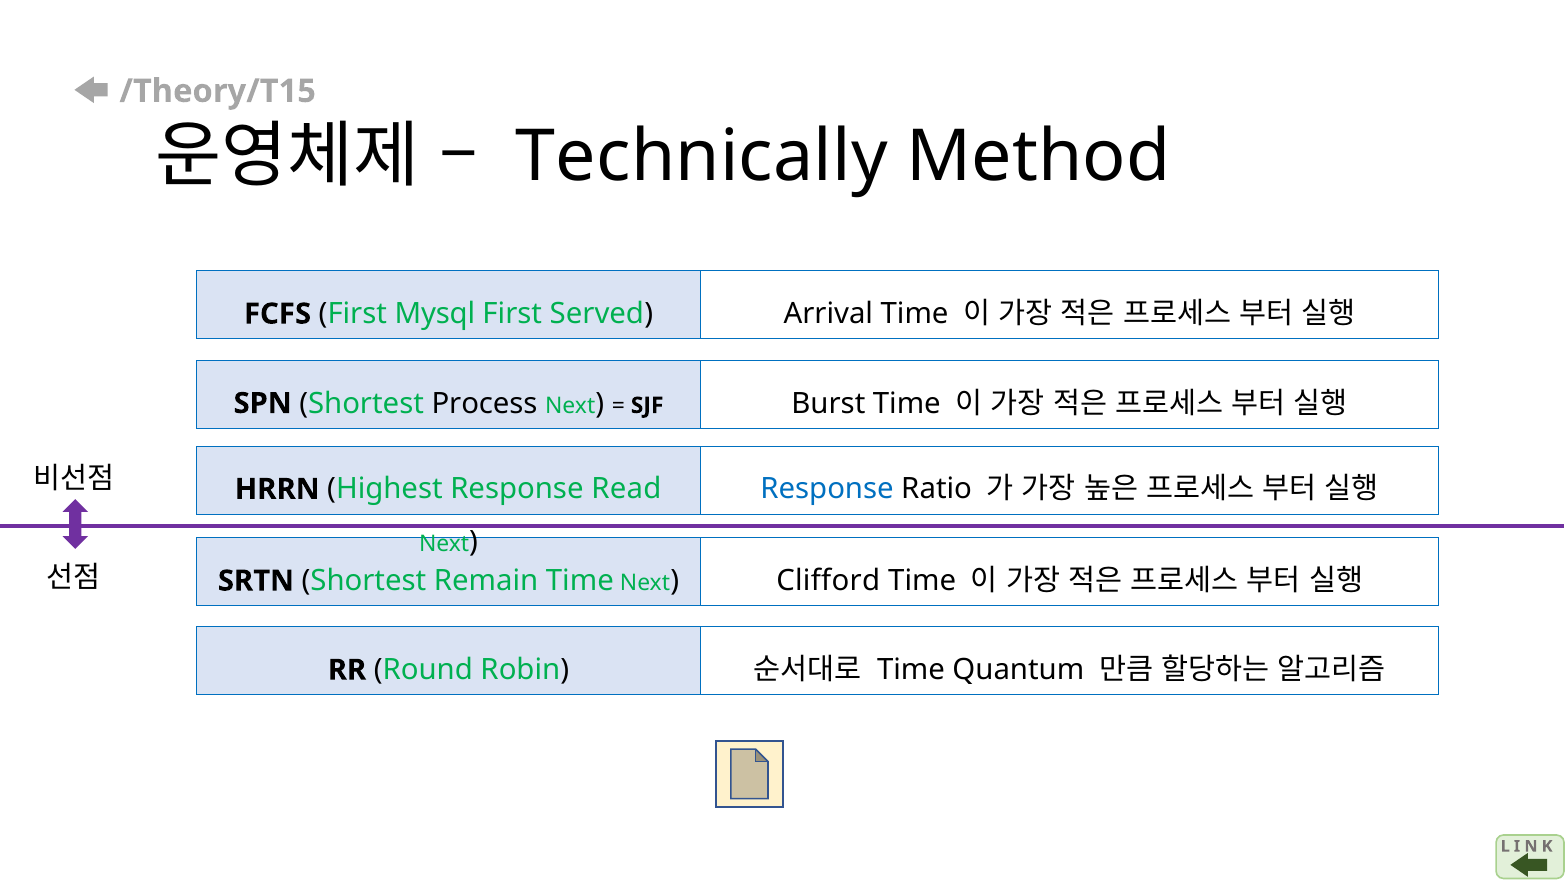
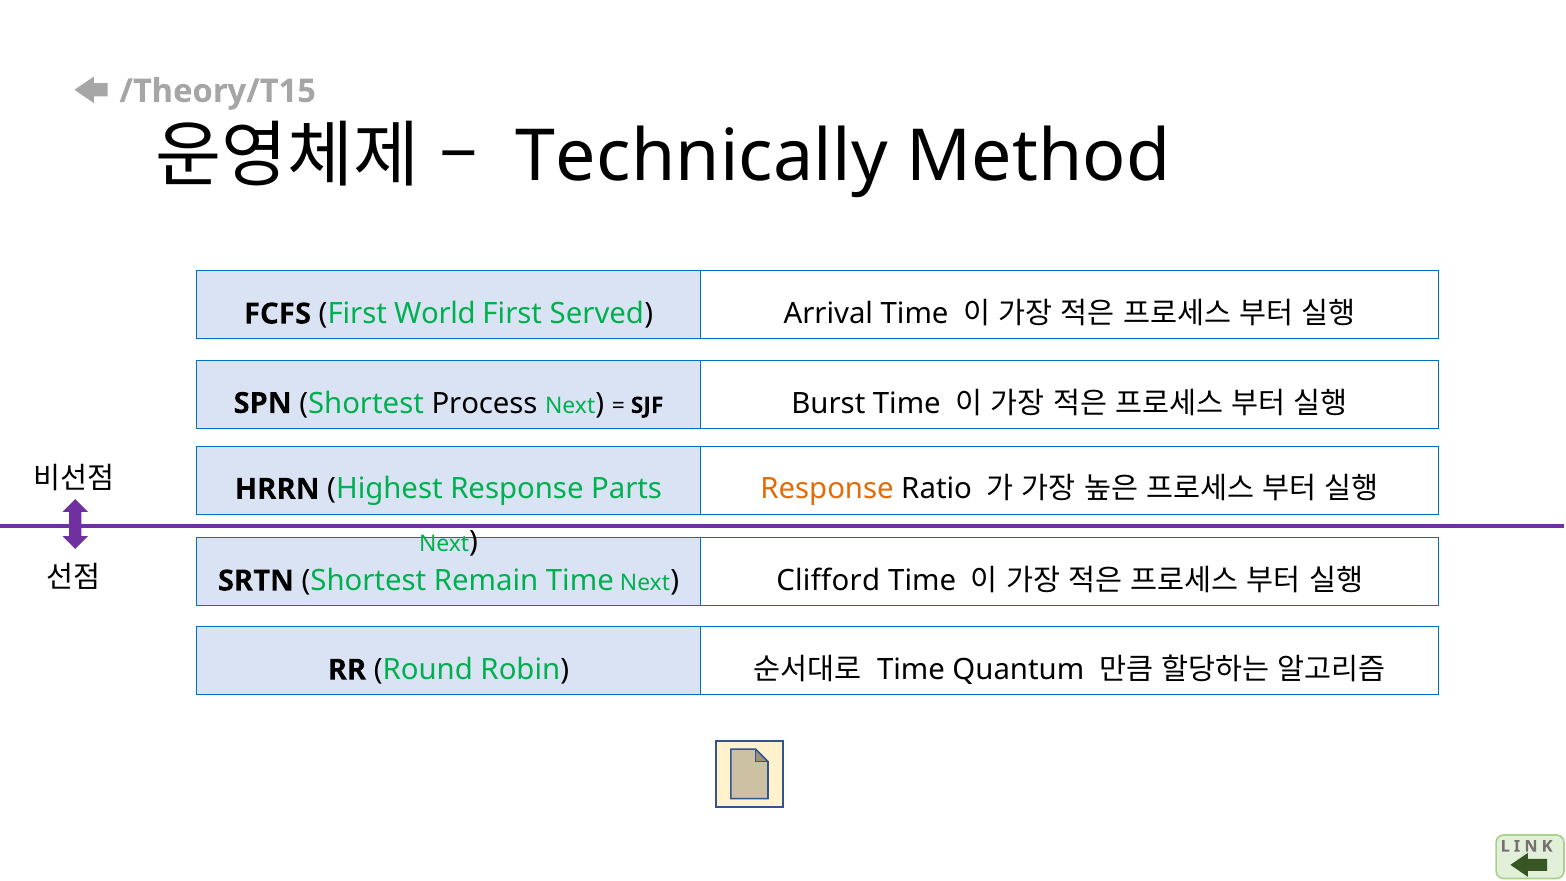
Mysql: Mysql -> World (435, 314)
Response colour: blue -> orange (827, 489)
Read: Read -> Parts (627, 489)
